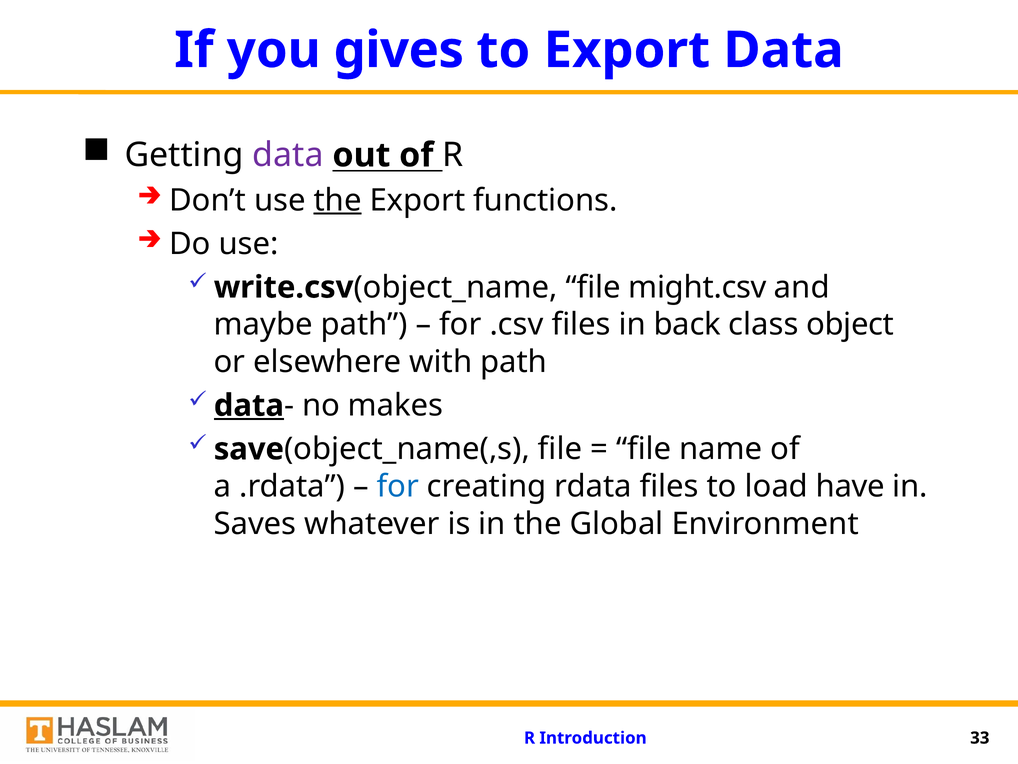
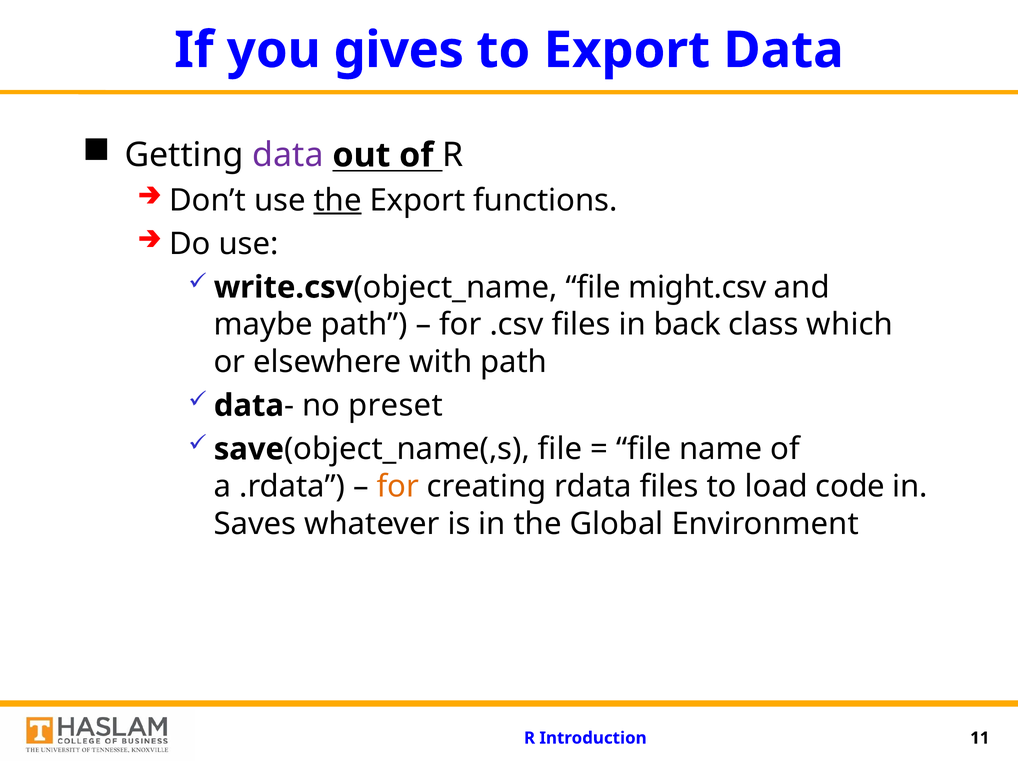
object: object -> which (850, 324)
data underline: present -> none (249, 405)
makes: makes -> preset (395, 405)
for colour: blue -> orange (398, 486)
have: have -> code (850, 486)
33: 33 -> 11 (980, 738)
